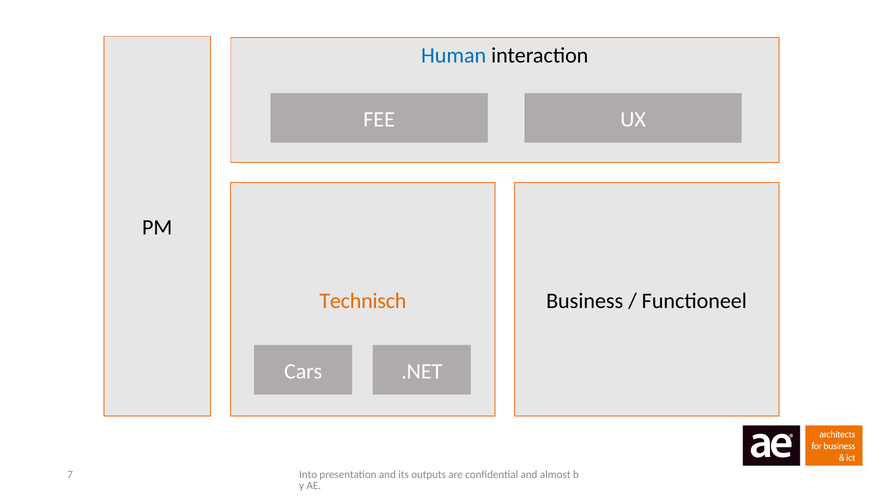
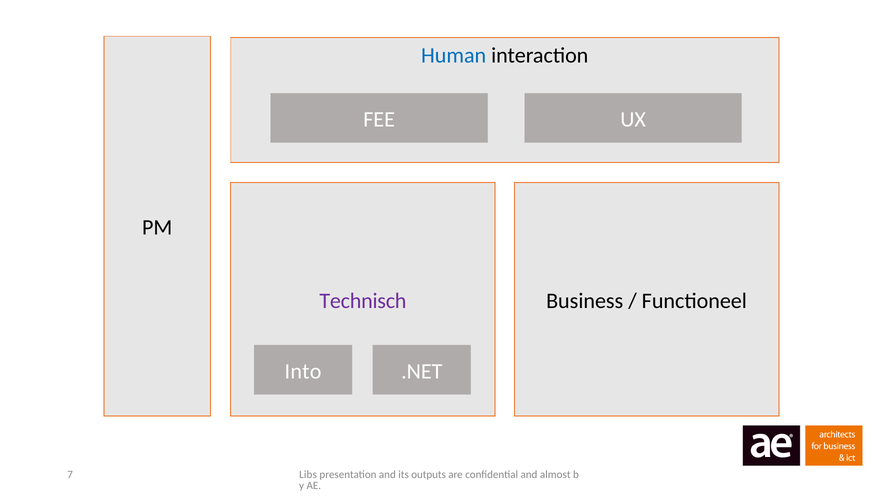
Technisch colour: orange -> purple (363, 301)
Cars: Cars -> Into (303, 371)
Into: Into -> Libs (308, 474)
